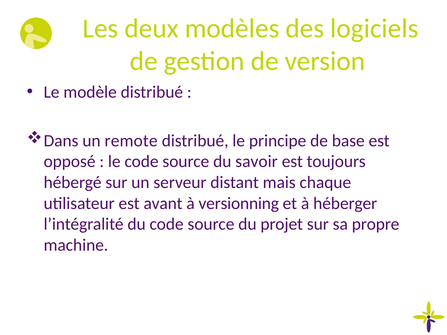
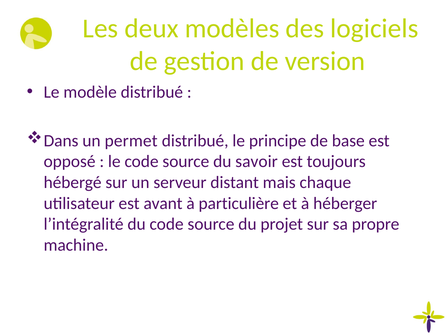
remote: remote -> permet (131, 141)
versionning: versionning -> particulière (239, 203)
